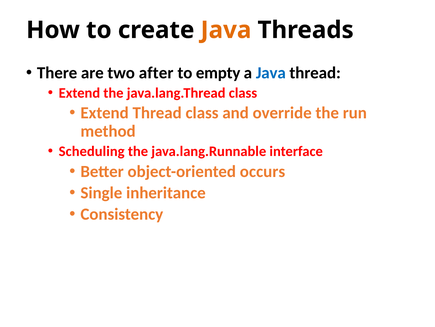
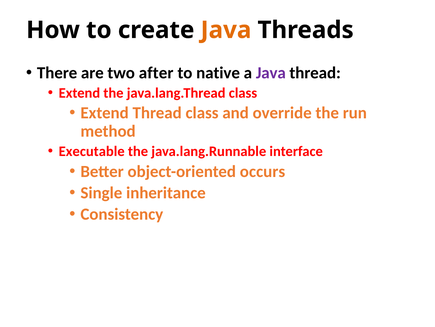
empty: empty -> native (218, 73)
Java colour: blue -> purple (271, 73)
Scheduling: Scheduling -> Executable (92, 151)
